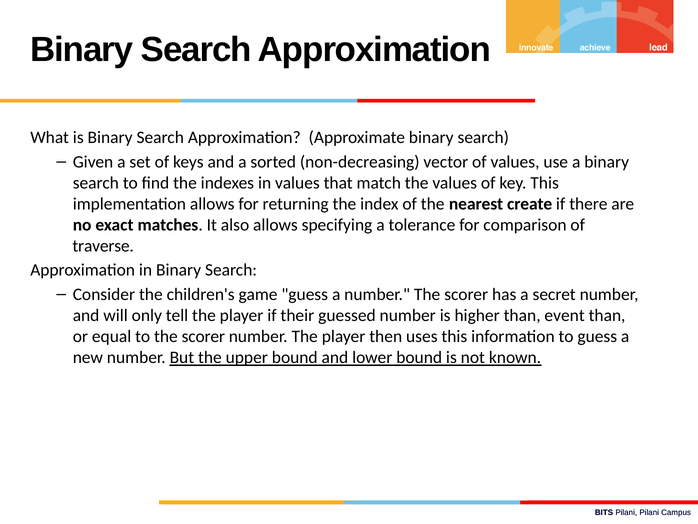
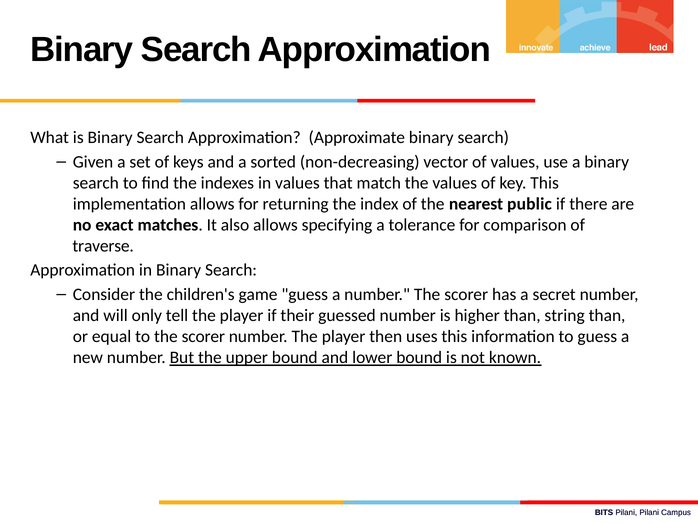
create: create -> public (530, 204)
event: event -> string (565, 315)
